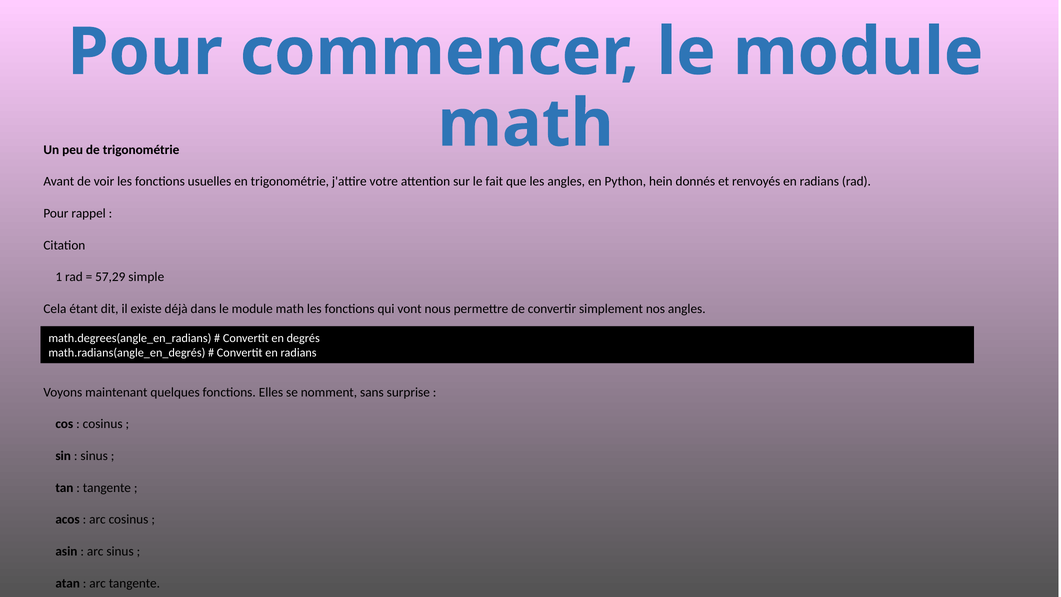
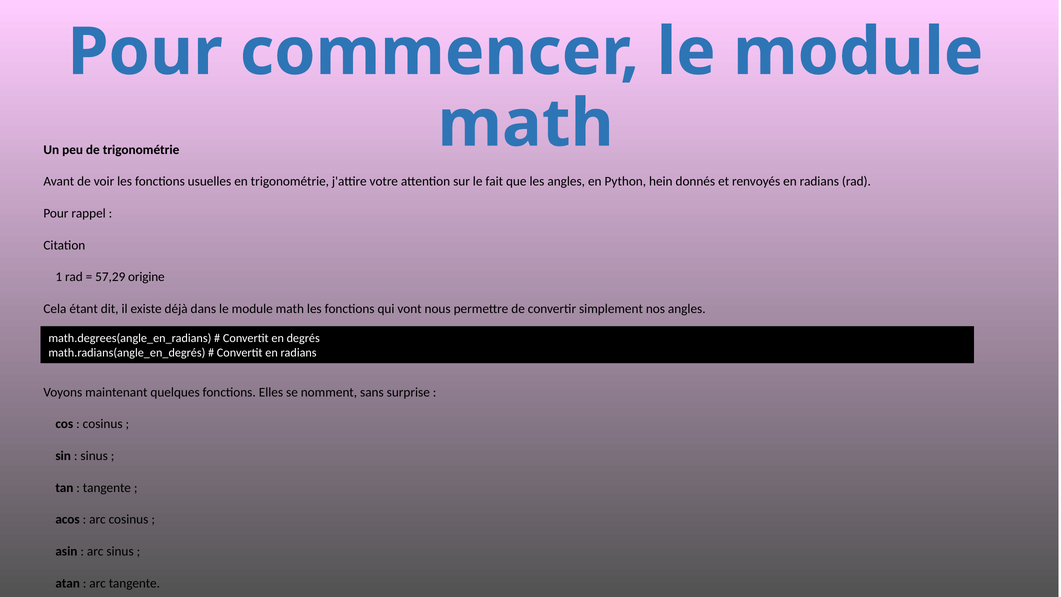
simple: simple -> origine (146, 277)
